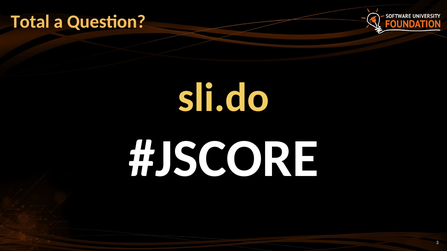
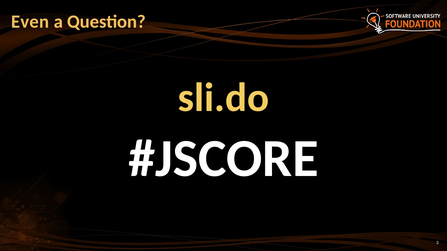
Total: Total -> Even (30, 22)
